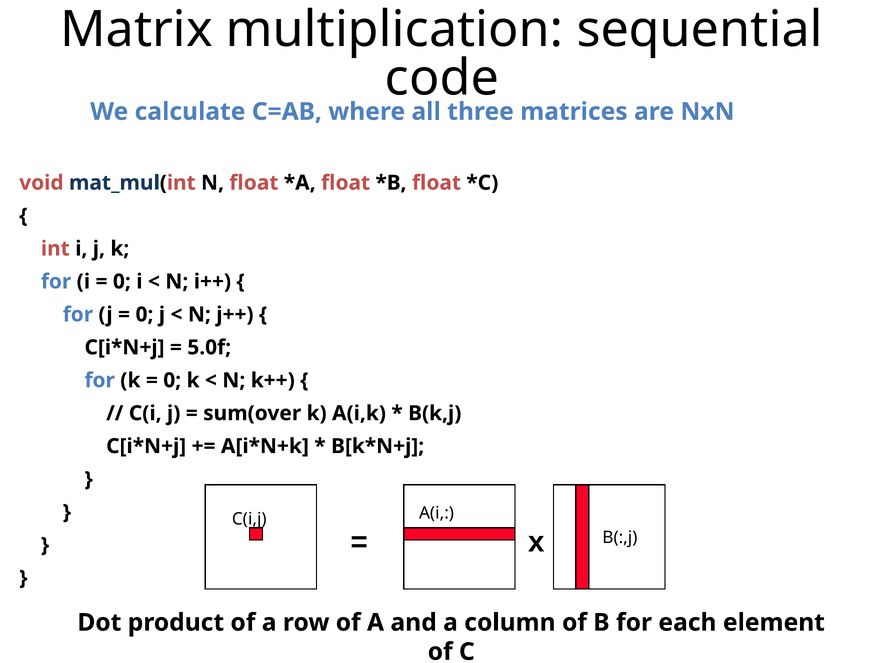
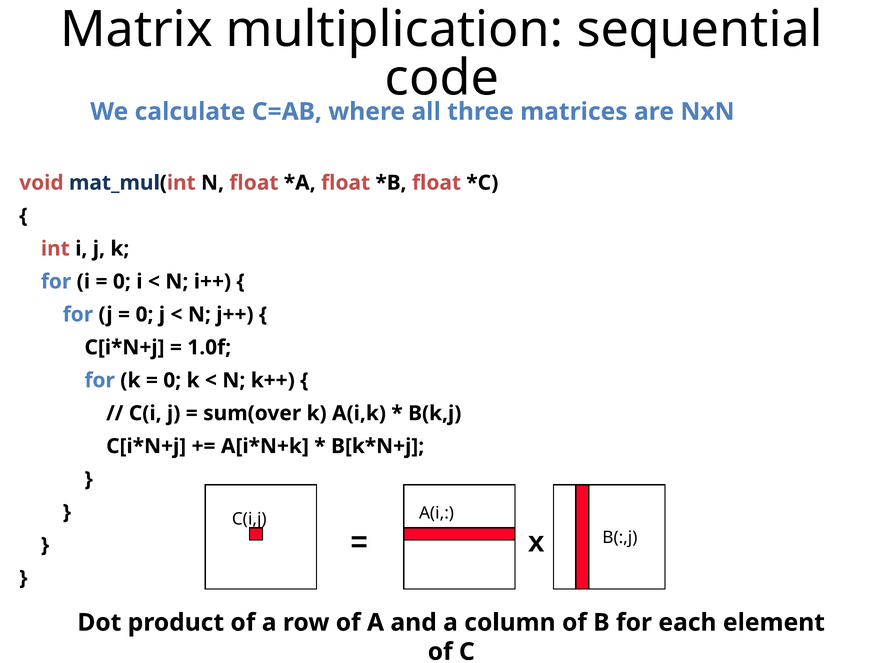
5.0f: 5.0f -> 1.0f (209, 347)
